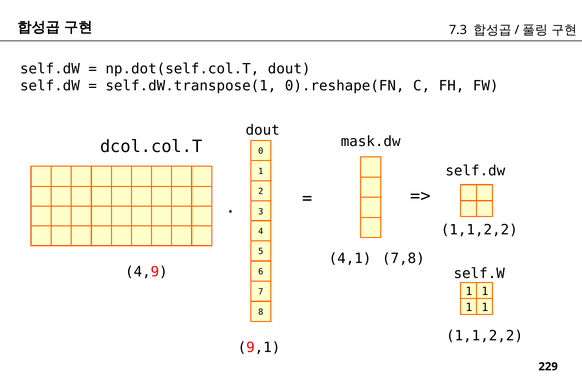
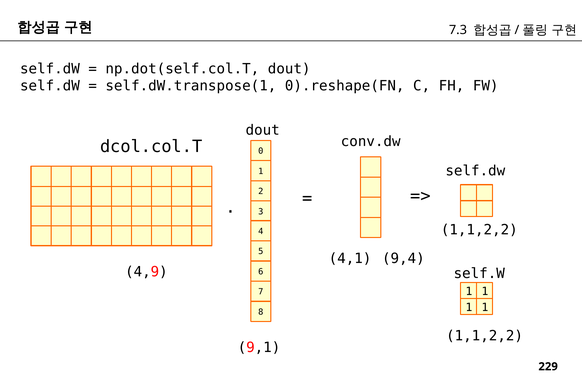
mask.dw: mask.dw -> conv.dw (371, 142)
7,8: 7,8 -> 9,4 (403, 259)
